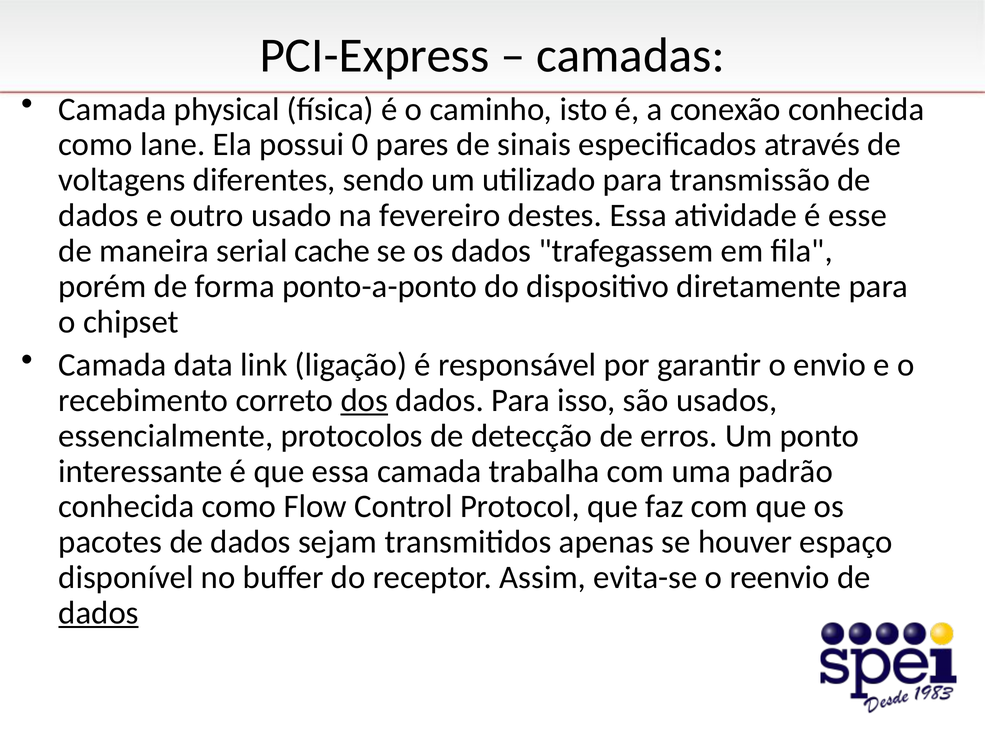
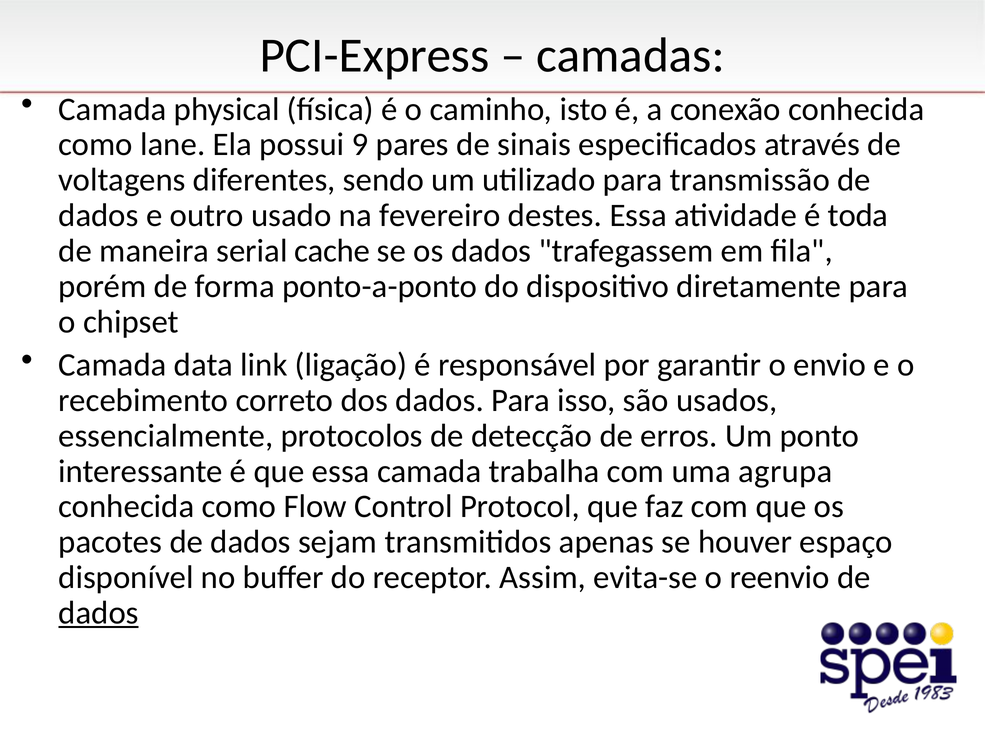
0: 0 -> 9 (360, 145)
esse: esse -> toda (858, 216)
dos underline: present -> none (364, 401)
padrão: padrão -> agrupa (785, 472)
